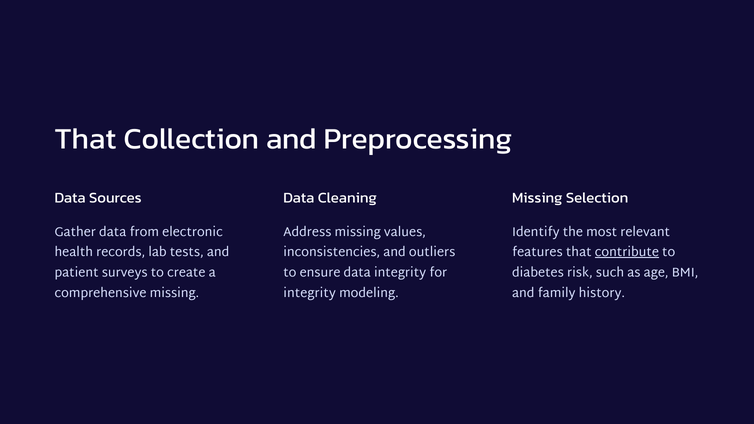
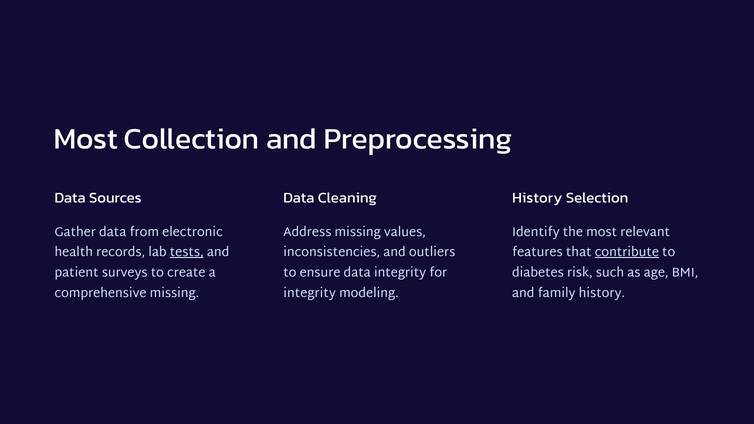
That: That -> Most (86, 139)
Missing: Missing -> History (537, 198)
tests underline: none -> present (187, 252)
